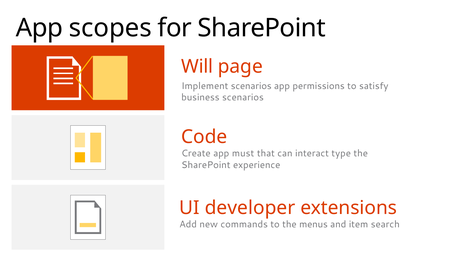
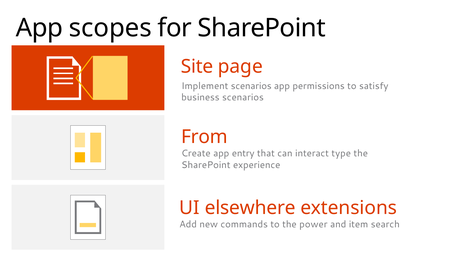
Will: Will -> Site (197, 67)
Code: Code -> From (204, 137)
must: must -> entry (243, 153)
developer: developer -> elsewhere (250, 208)
menus: menus -> power (313, 225)
